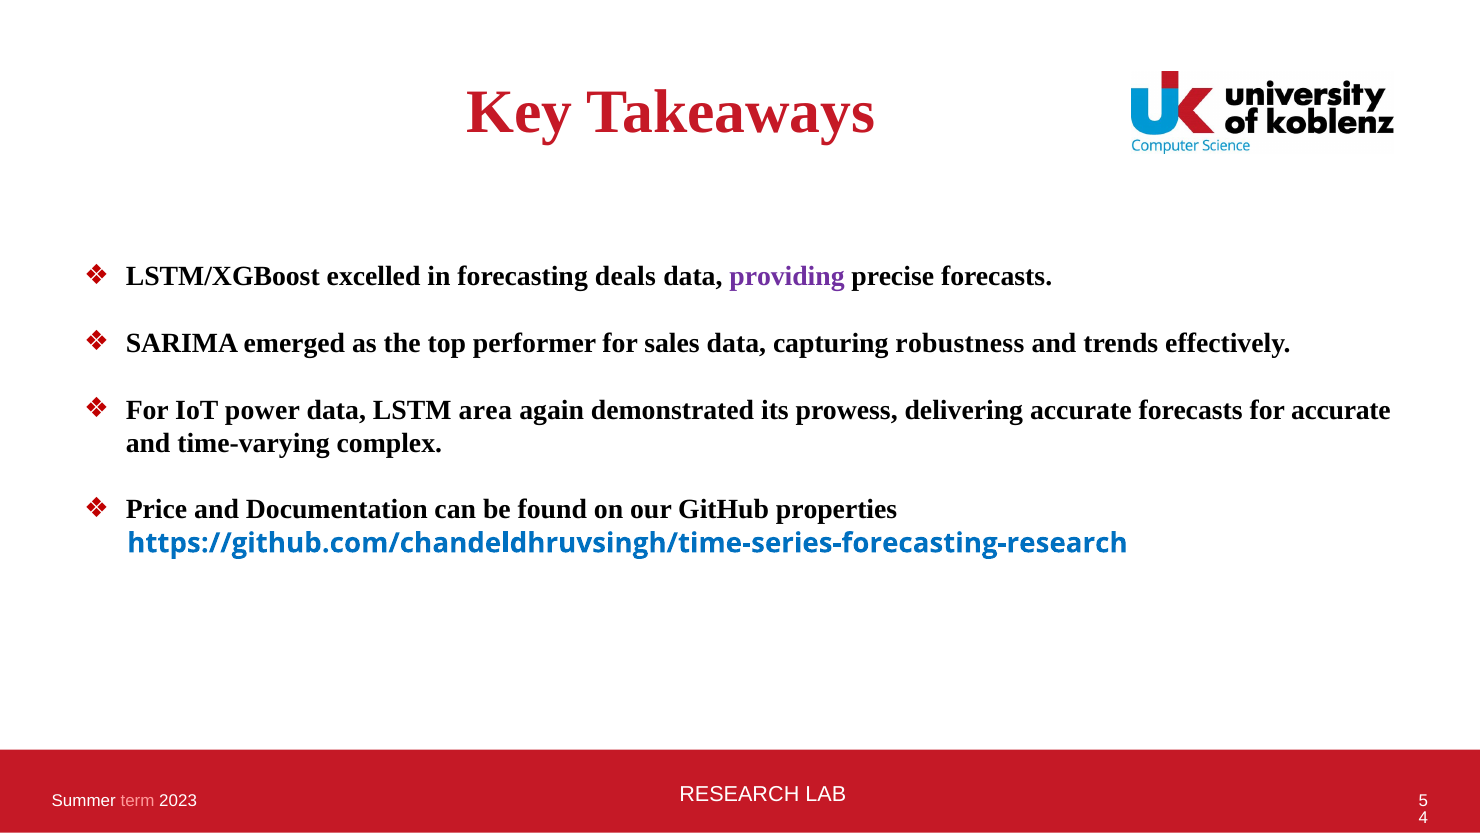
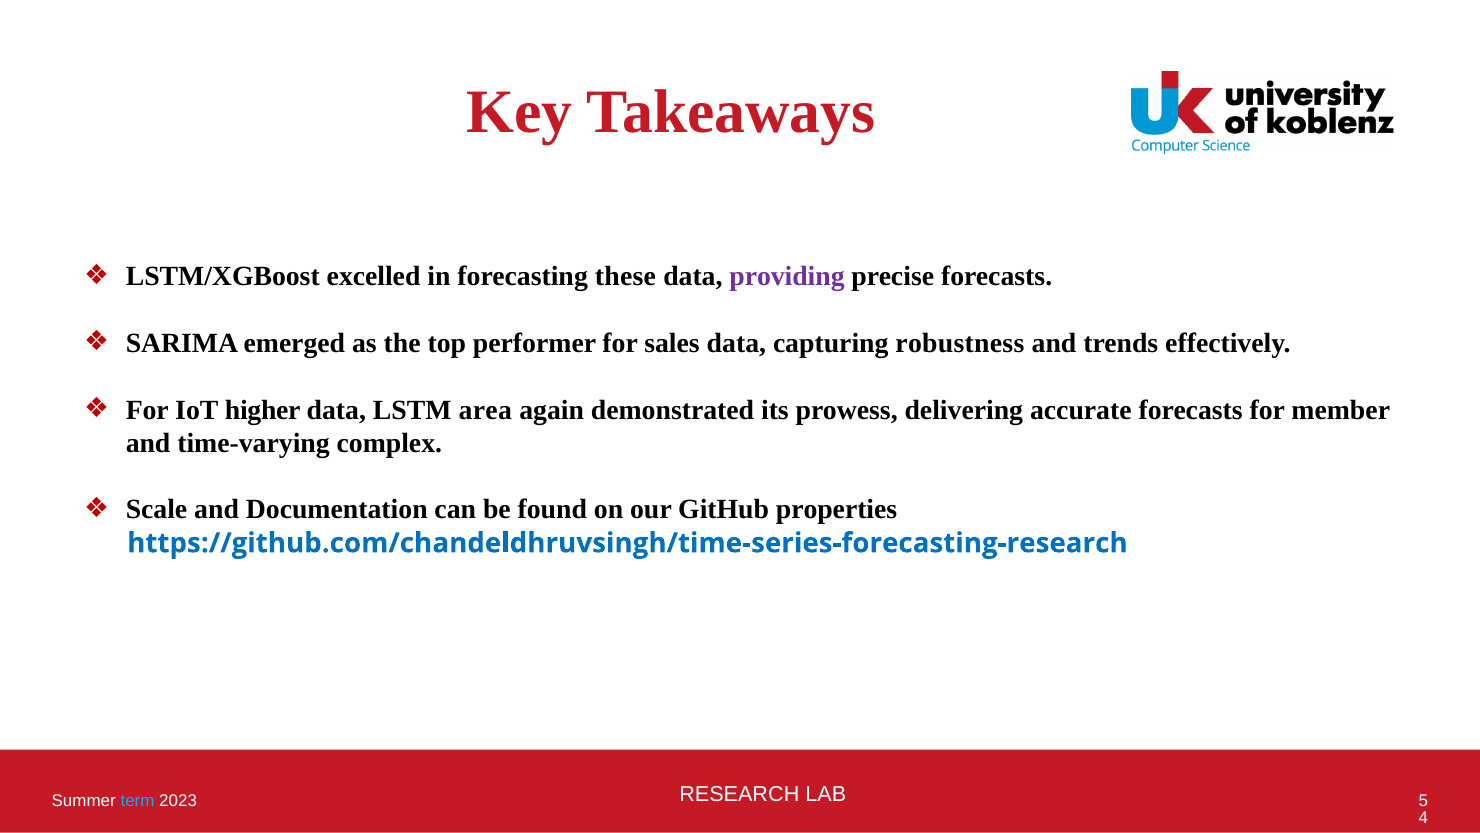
deals: deals -> these (625, 276)
power: power -> higher (263, 410)
for accurate: accurate -> member (1341, 410)
Price: Price -> Scale (157, 510)
term colour: pink -> light blue (138, 800)
